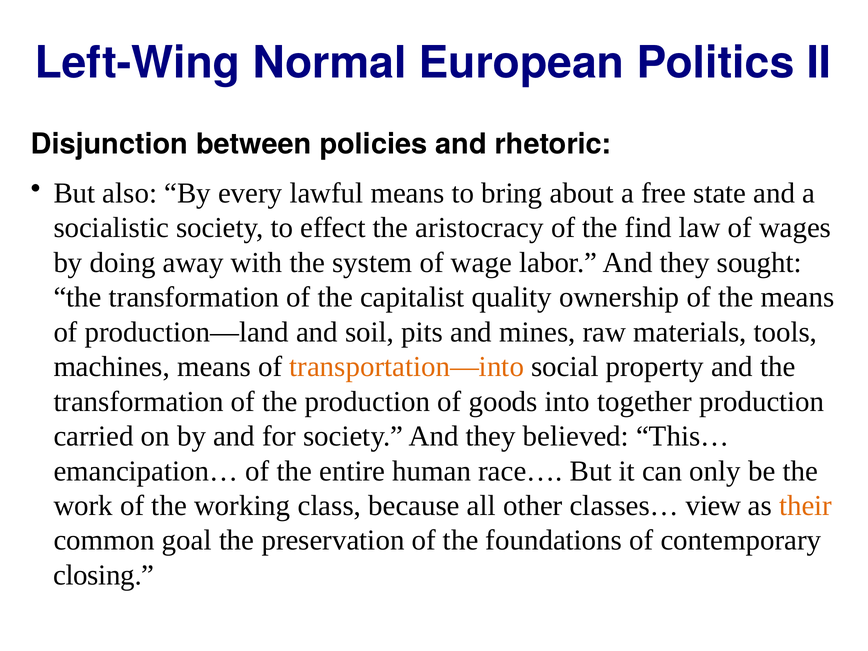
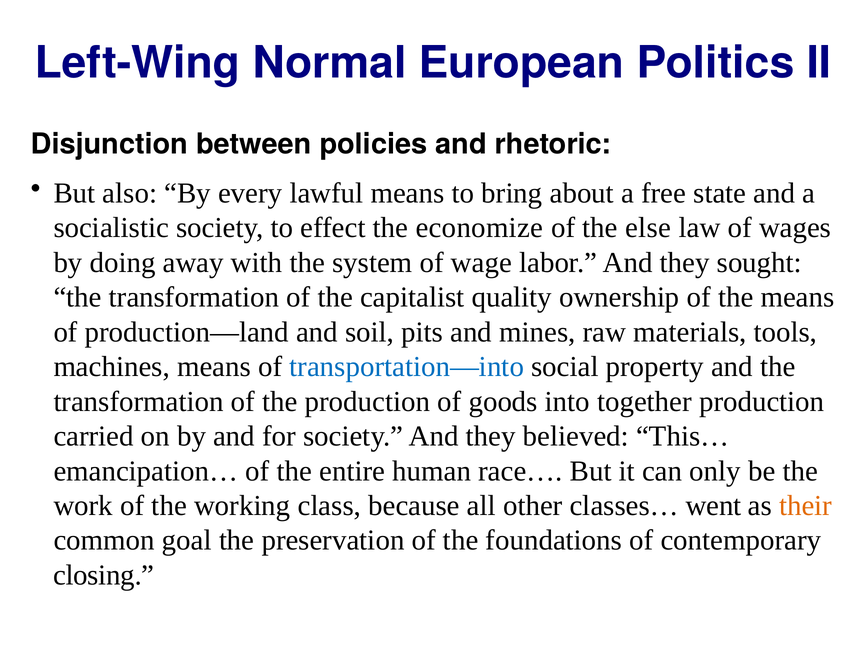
aristocracy: aristocracy -> economize (479, 228)
find: find -> else (648, 228)
transportation—into colour: orange -> blue (407, 367)
view: view -> went (714, 506)
